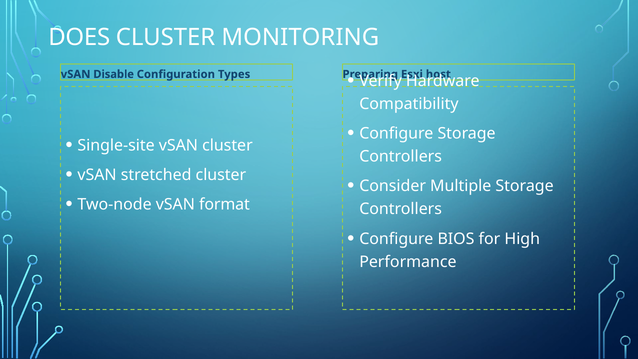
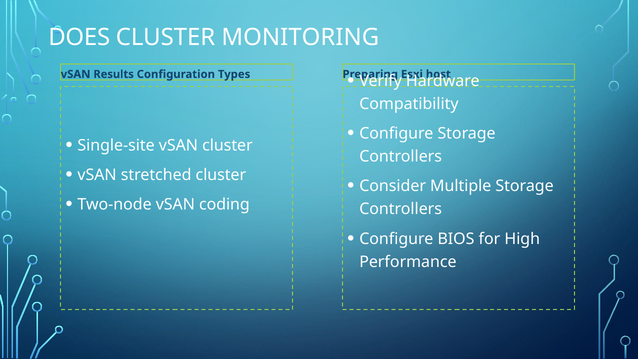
Disable: Disable -> Results (114, 74)
format: format -> coding (224, 205)
